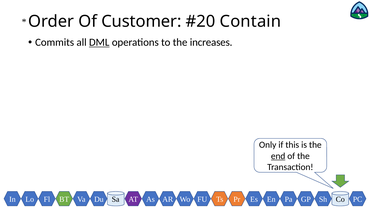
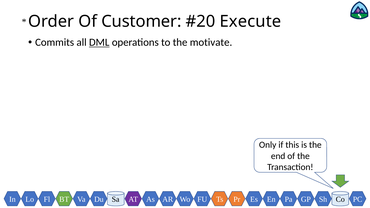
Contain: Contain -> Execute (250, 21)
increases: increases -> motivate (211, 42)
end underline: present -> none (278, 156)
